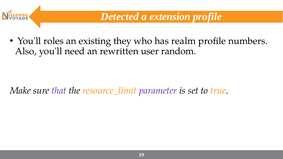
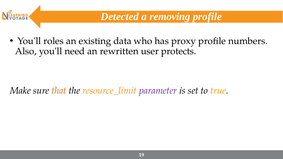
extension: extension -> removing (170, 17)
they: they -> data (123, 41)
realm: realm -> proxy (184, 41)
random: random -> protects (179, 51)
that colour: purple -> orange (59, 91)
